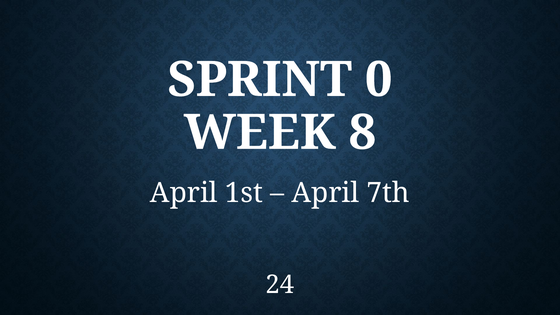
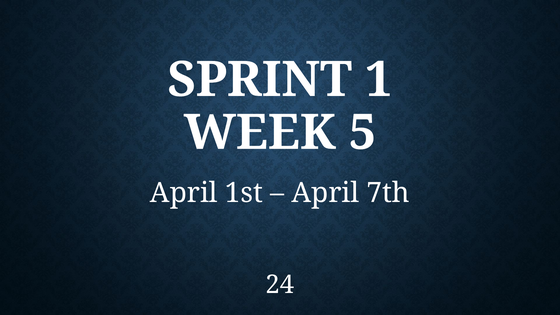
0: 0 -> 1 (379, 80)
8: 8 -> 5 (362, 133)
